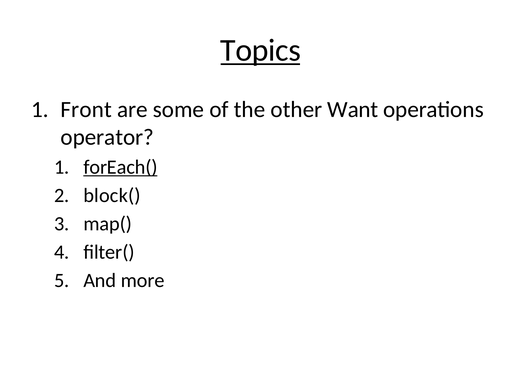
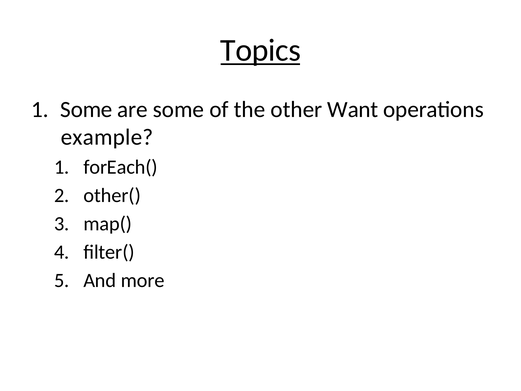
Front: Front -> Some (86, 109)
operator: operator -> example (107, 137)
forEach( underline: present -> none (120, 167)
block(: block( -> other( (112, 195)
